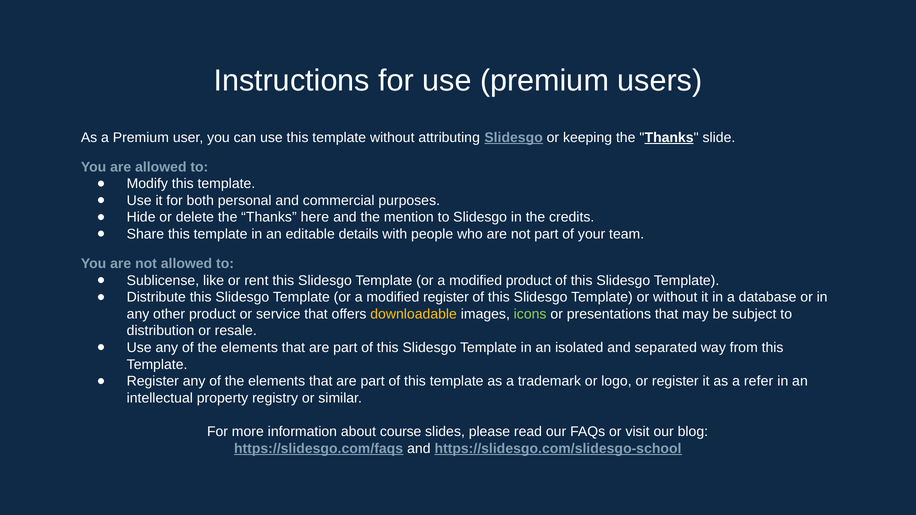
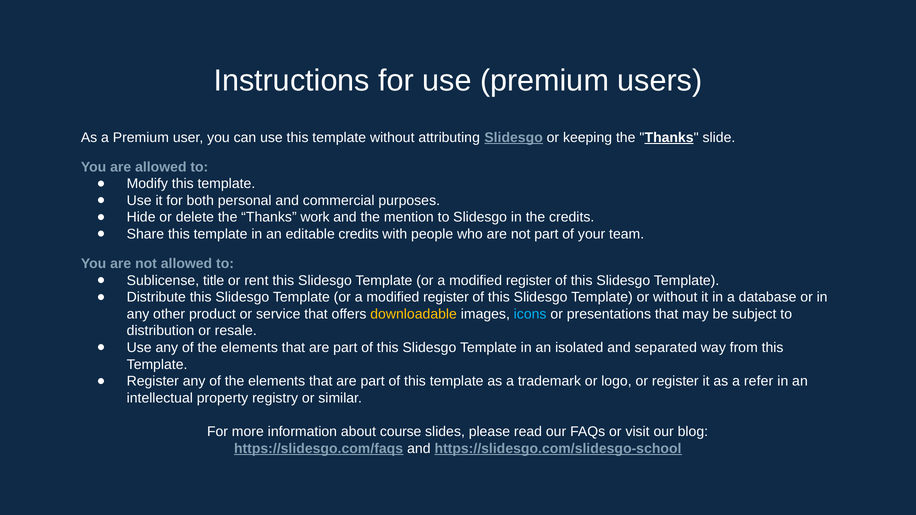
here: here -> work (315, 217)
editable details: details -> credits (359, 234)
like: like -> title (214, 281)
product: product -> register (529, 281)
icons colour: light green -> light blue (530, 314)
